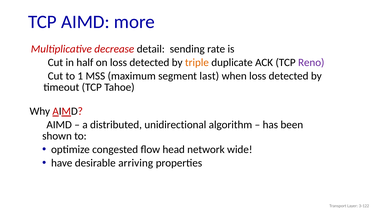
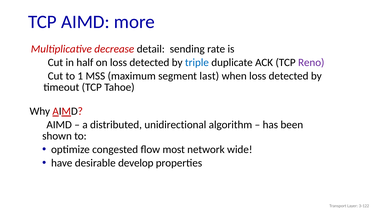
triple colour: orange -> blue (197, 63)
head: head -> most (174, 150)
arriving: arriving -> develop (136, 163)
